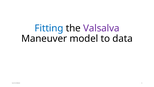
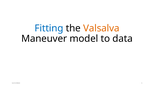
Valsalva colour: purple -> orange (101, 28)
